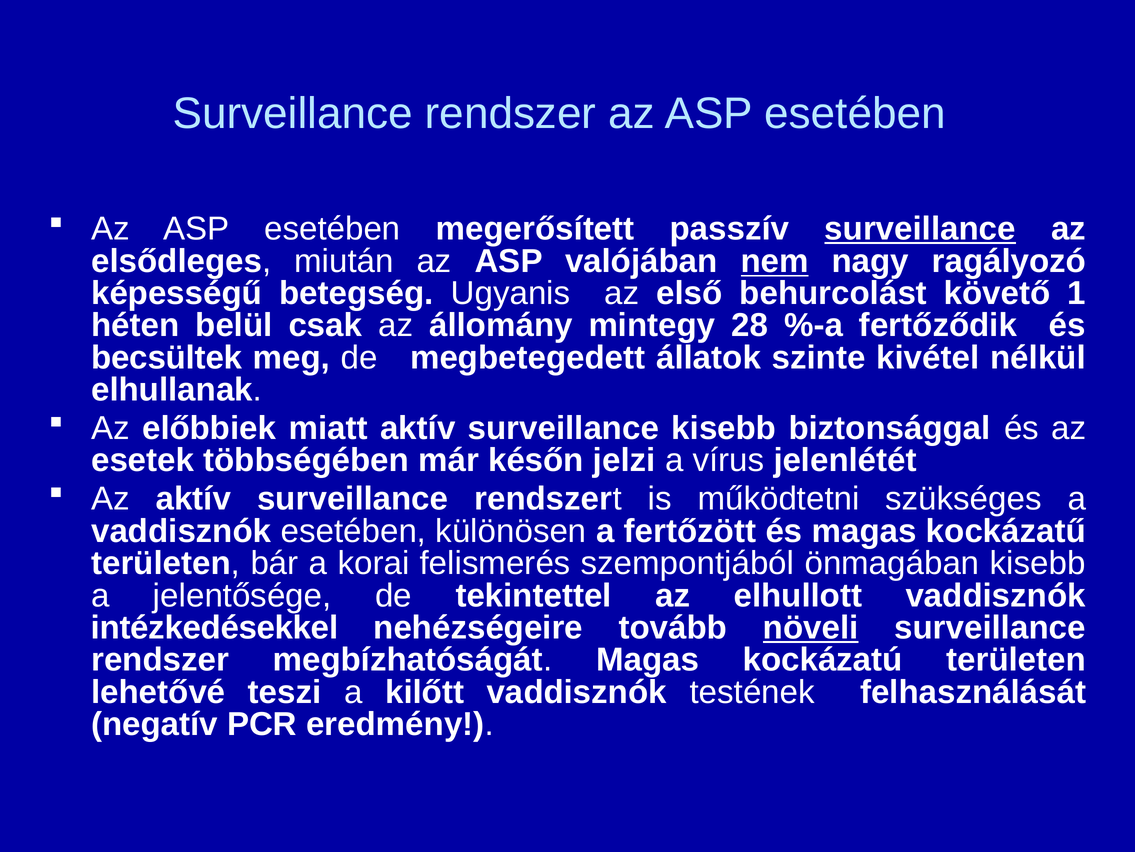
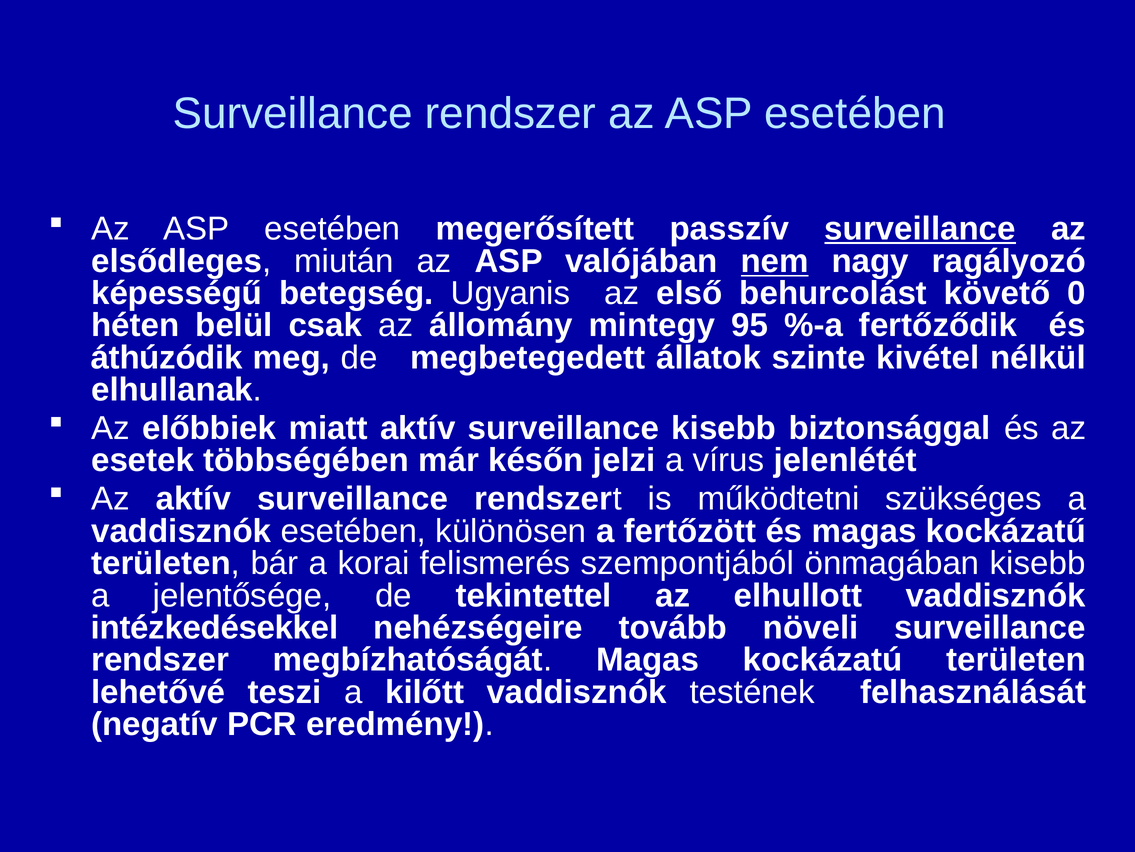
1: 1 -> 0 (1077, 293)
28: 28 -> 95 (750, 325)
becsültek: becsültek -> áthúzódik (167, 357)
növeli underline: present -> none (811, 627)
